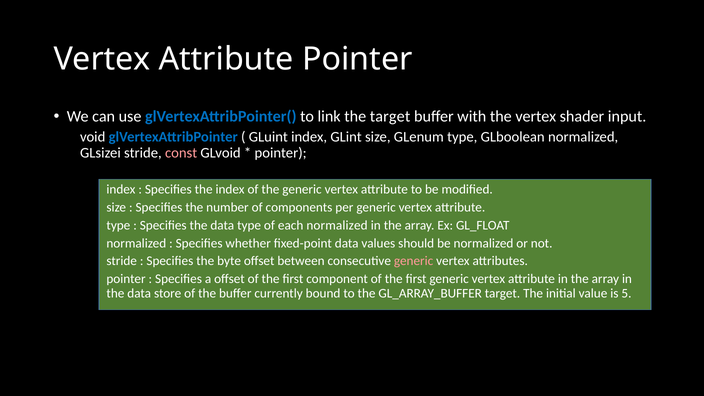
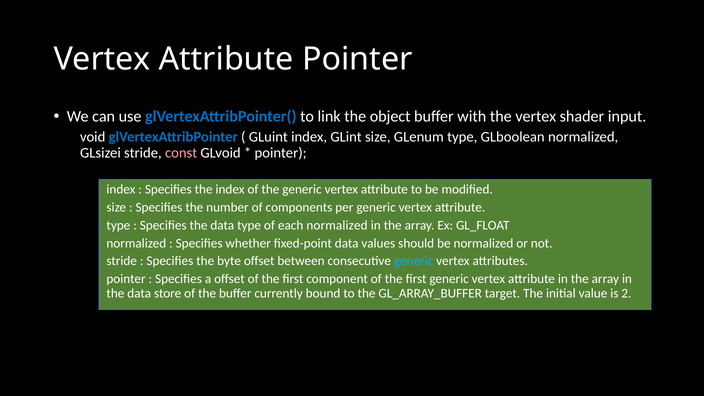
the target: target -> object (390, 117)
generic colour: pink -> light blue (414, 261)
5: 5 -> 2 (626, 293)
